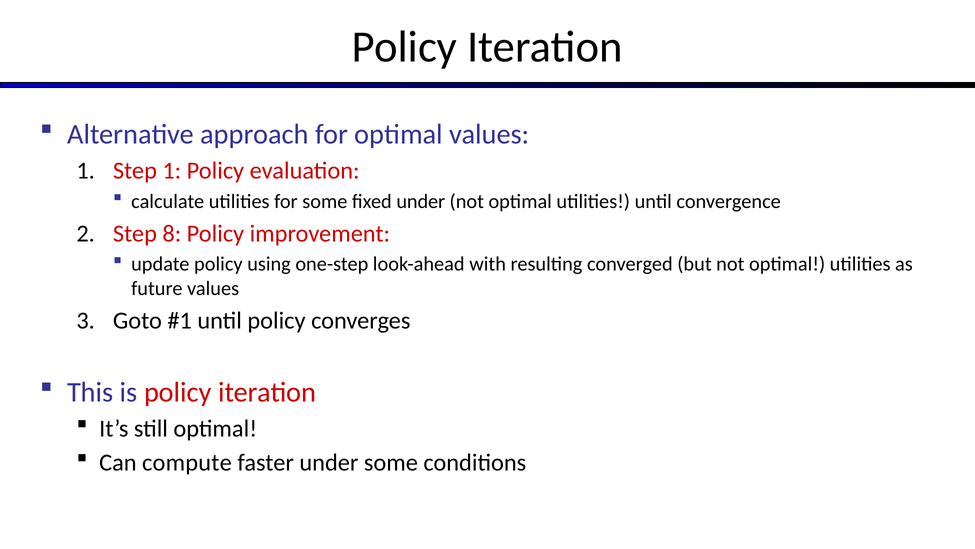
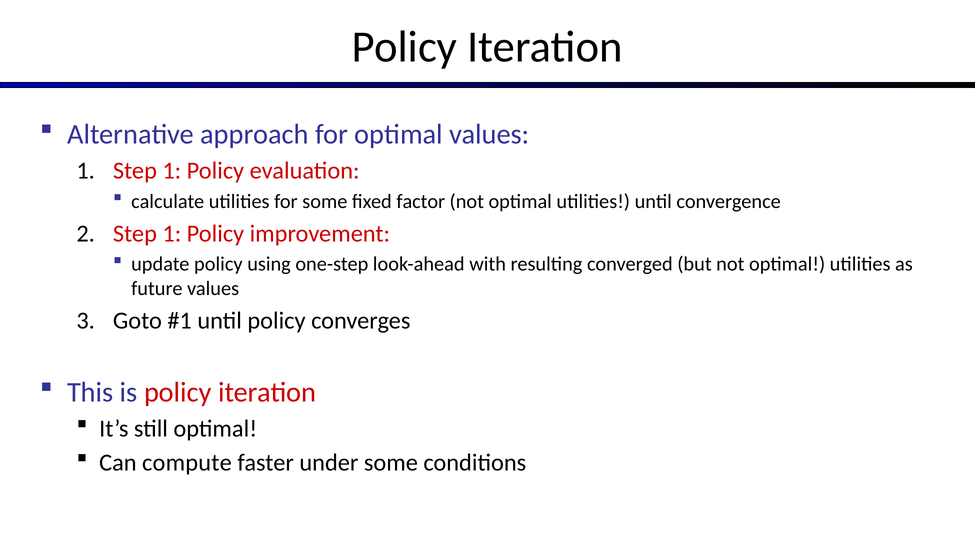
fixed under: under -> factor (421, 201)
2 Step 8: 8 -> 1 (172, 233)
